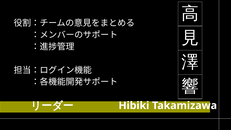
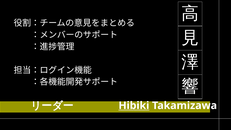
Hibiki underline: none -> present (134, 105)
